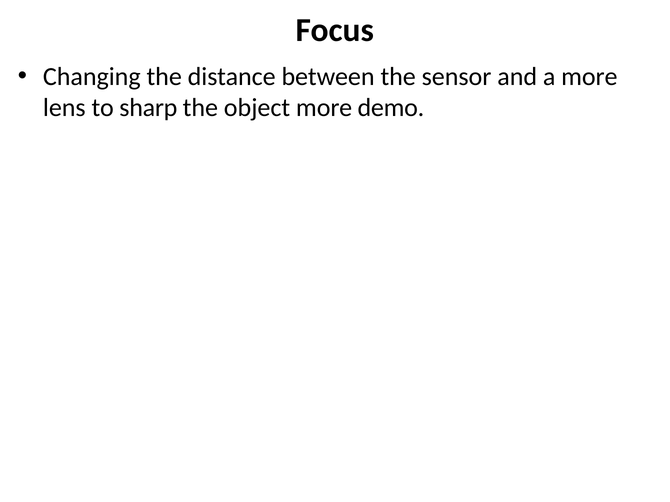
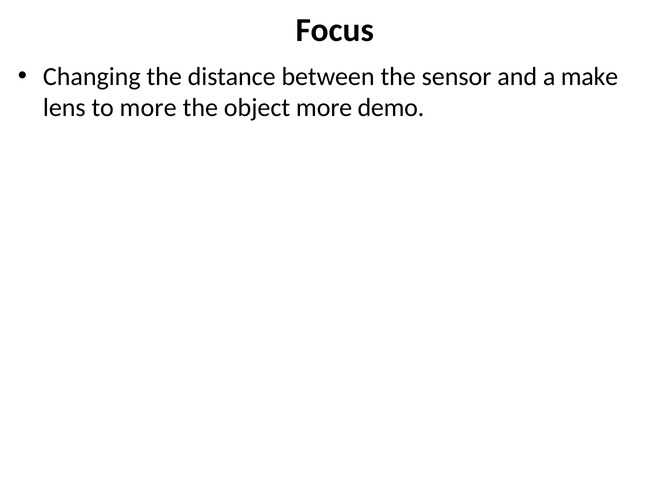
a more: more -> make (589, 77)
to sharp: sharp -> more (148, 108)
